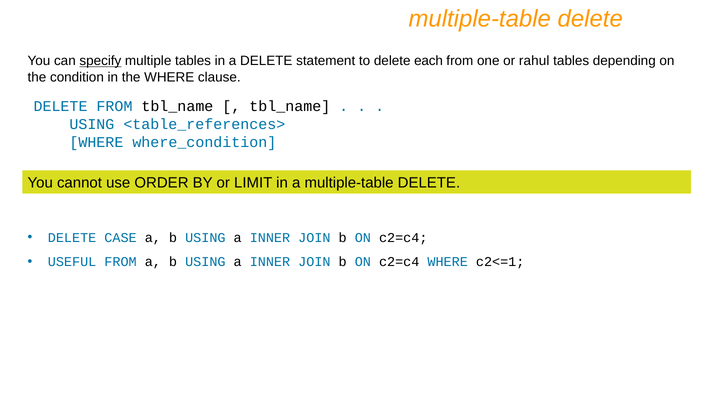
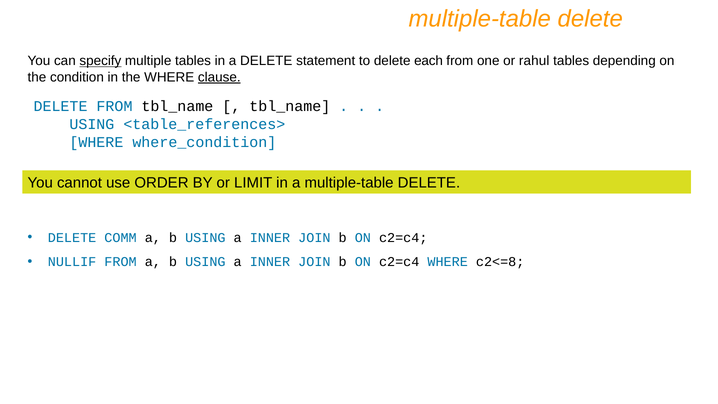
clause underline: none -> present (219, 77)
CASE: CASE -> COMM (121, 238)
USEFUL: USEFUL -> NULLIF (72, 262)
c2<=1: c2<=1 -> c2<=8 (500, 262)
